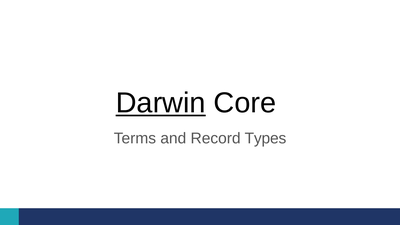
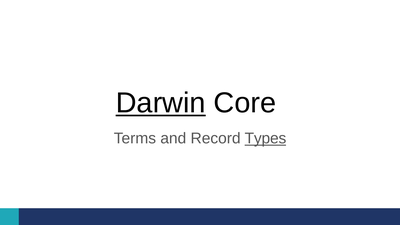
Types underline: none -> present (265, 138)
